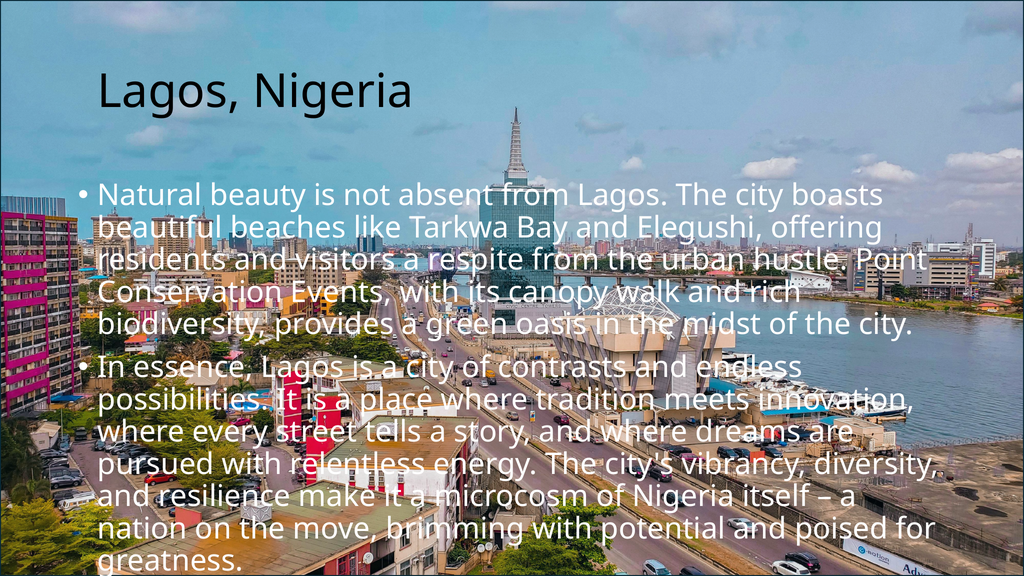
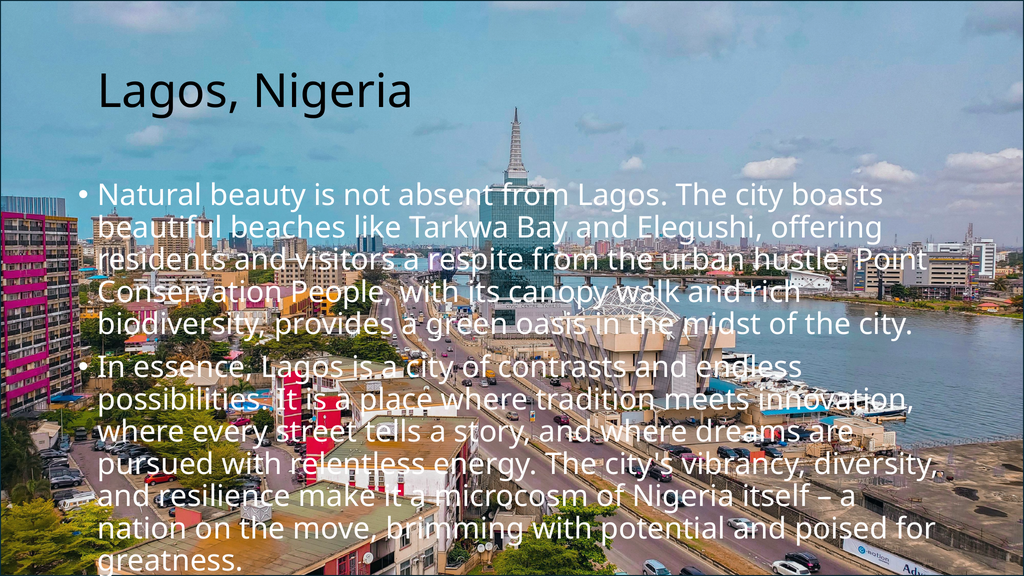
Events: Events -> People (341, 292)
